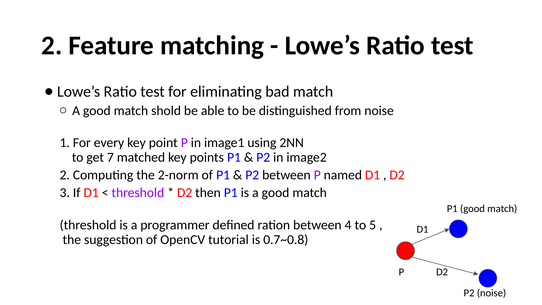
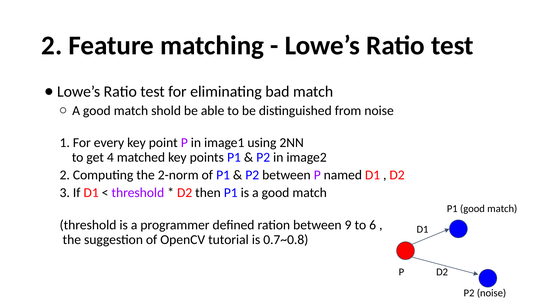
7: 7 -> 4 (110, 157)
4: 4 -> 9 (348, 225)
5: 5 -> 6 (373, 225)
